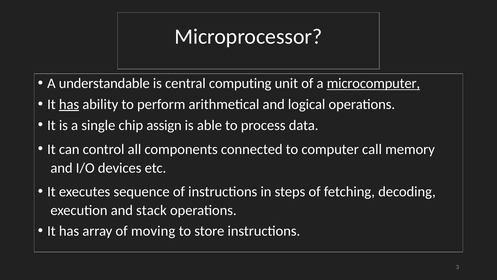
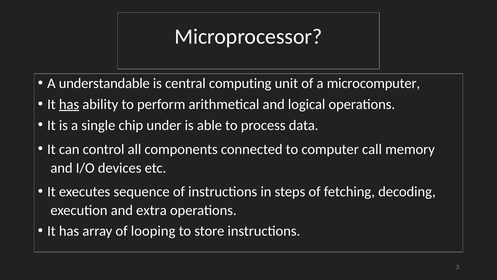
microcomputer underline: present -> none (373, 83)
assign: assign -> under (164, 125)
stack: stack -> extra (151, 210)
moving: moving -> looping (153, 231)
